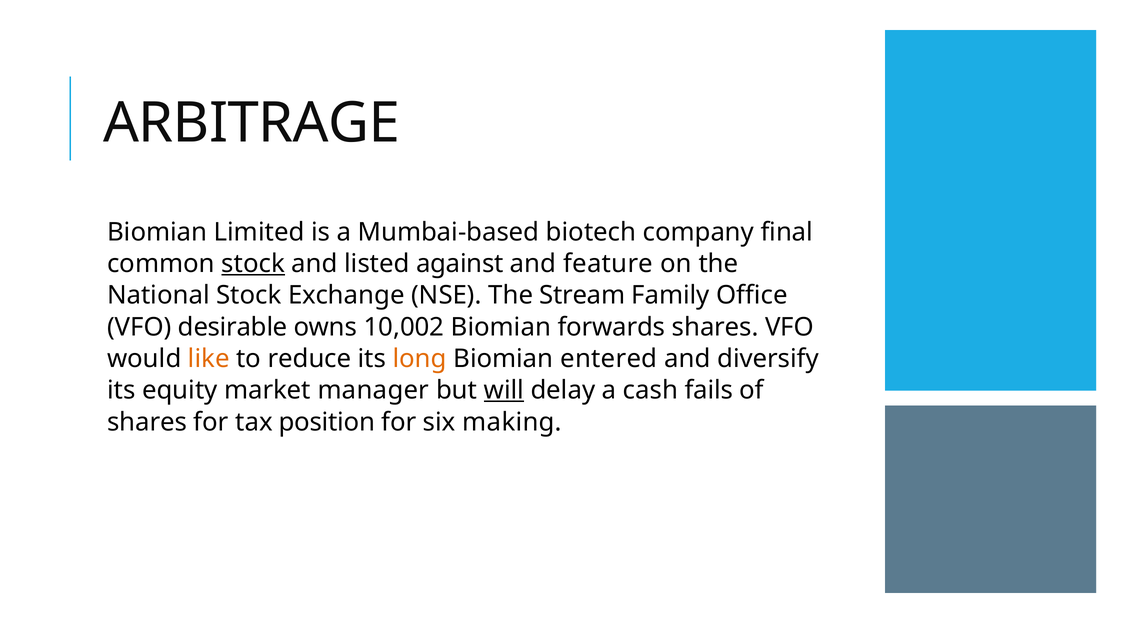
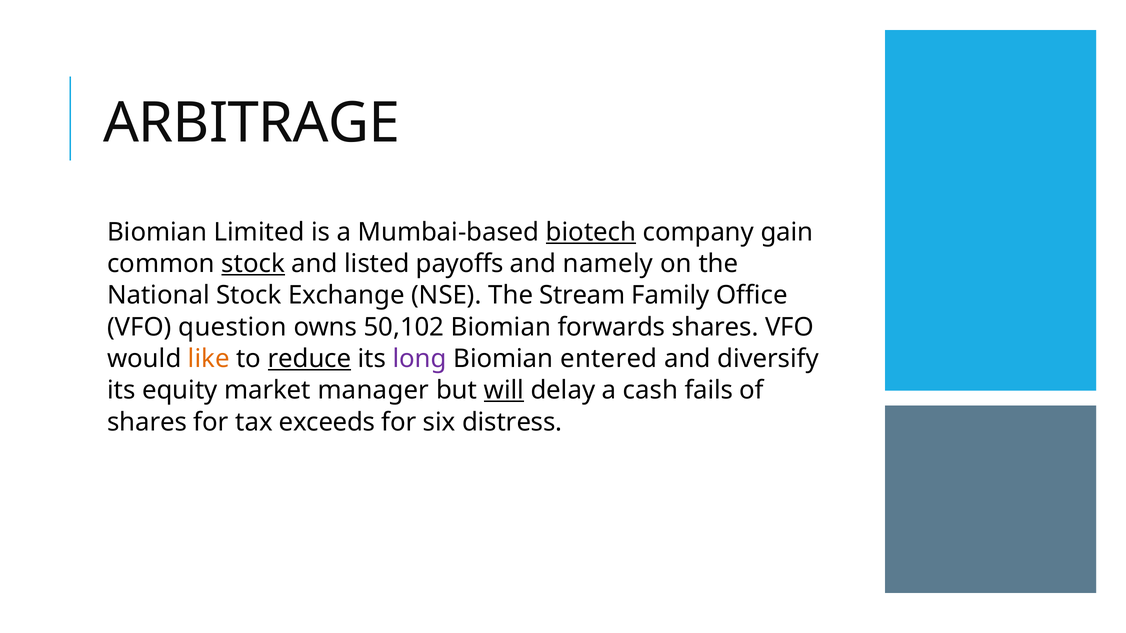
biotech underline: none -> present (591, 232)
final: final -> gain (787, 232)
against: against -> payoffs (460, 264)
feature: feature -> namely (608, 264)
desirable: desirable -> question (232, 327)
10,002: 10,002 -> 50,102 (404, 327)
reduce underline: none -> present (309, 359)
long colour: orange -> purple (420, 359)
position: position -> exceeds (327, 422)
making: making -> distress (512, 422)
